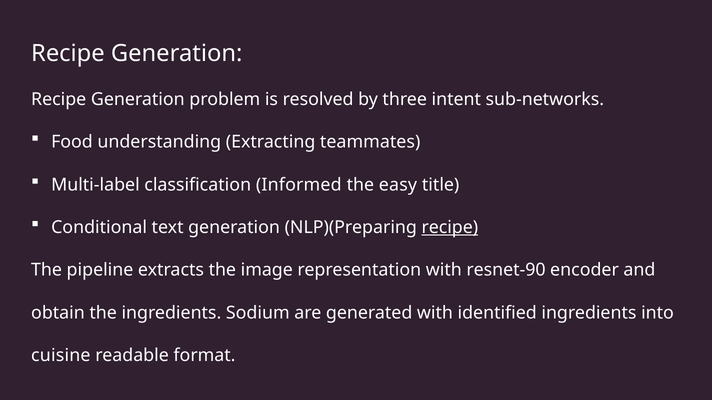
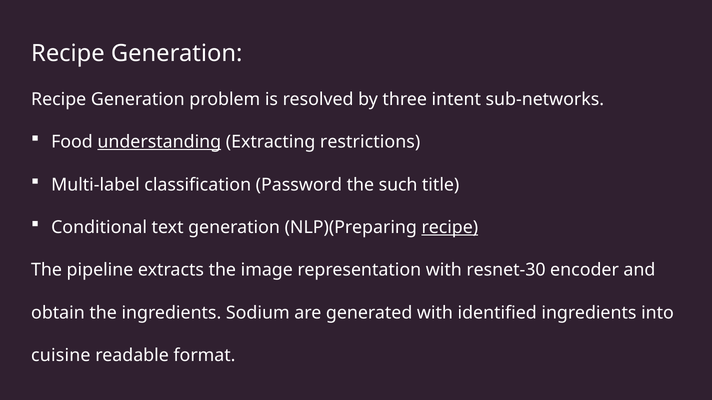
understanding underline: none -> present (159, 142)
teammates: teammates -> restrictions (370, 142)
Informed: Informed -> Password (299, 185)
easy: easy -> such (398, 185)
resnet-90: resnet-90 -> resnet-30 (506, 270)
